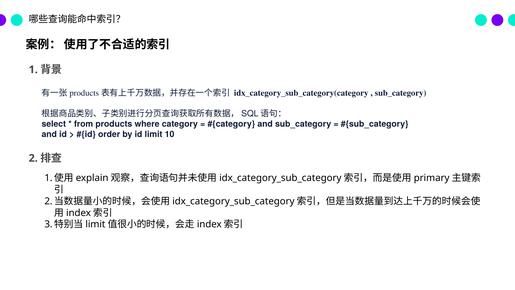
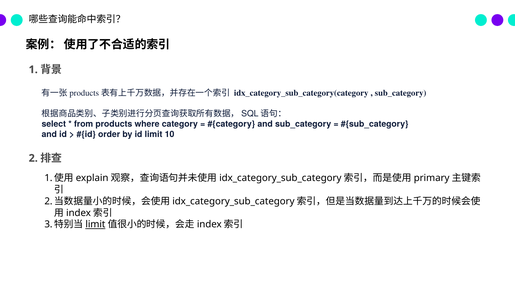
limit underline: none -> present (95, 224)
